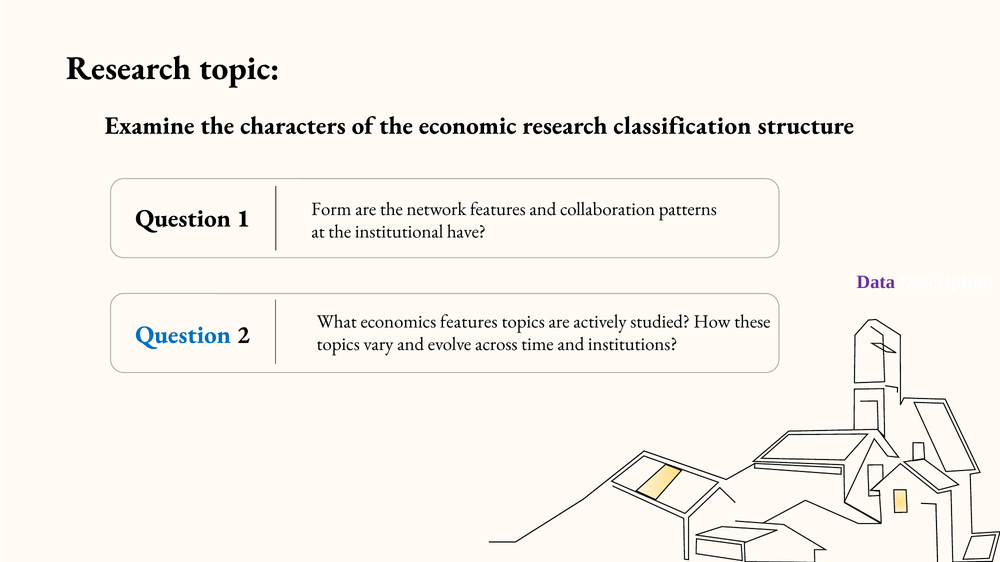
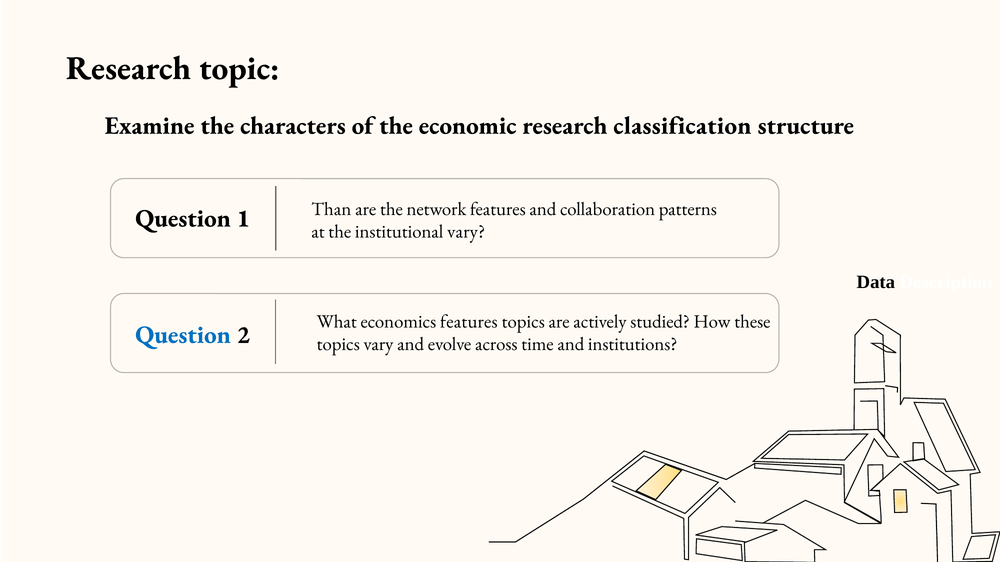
Form: Form -> Than (331, 209)
institutional have: have -> vary (466, 232)
Data colour: purple -> black (876, 283)
